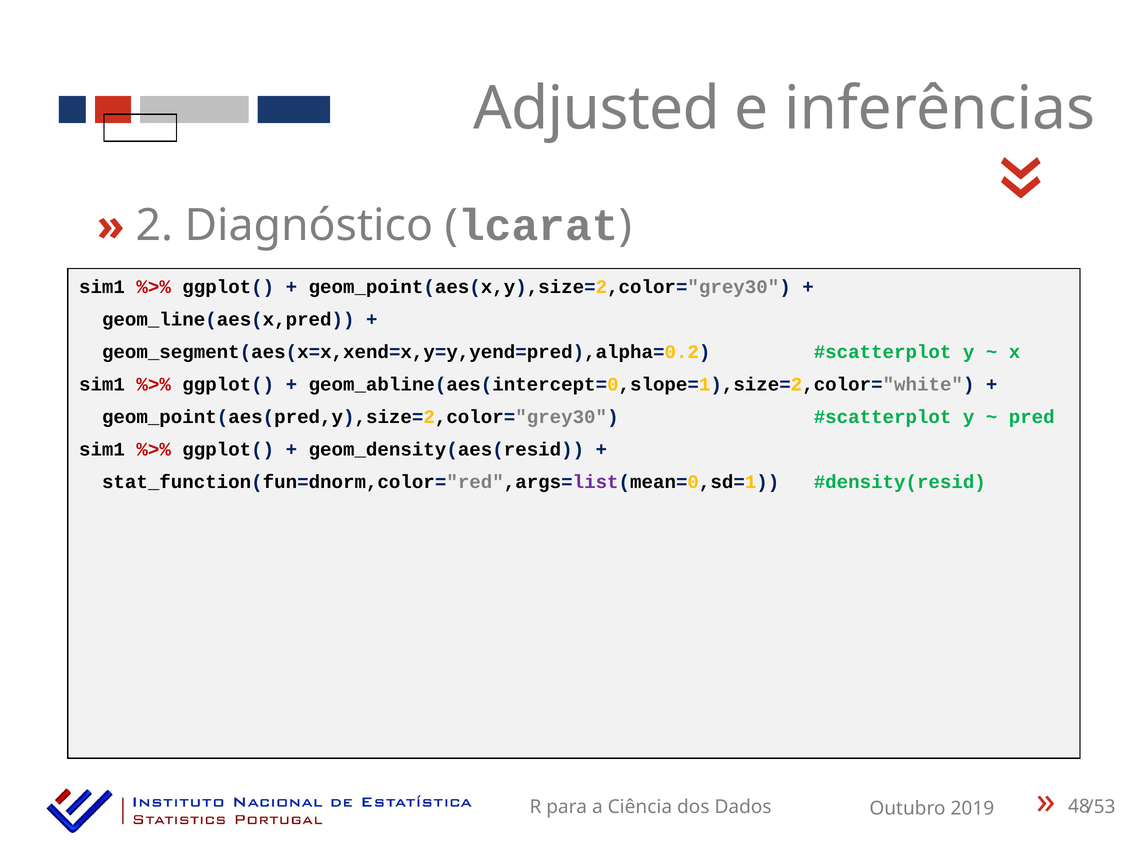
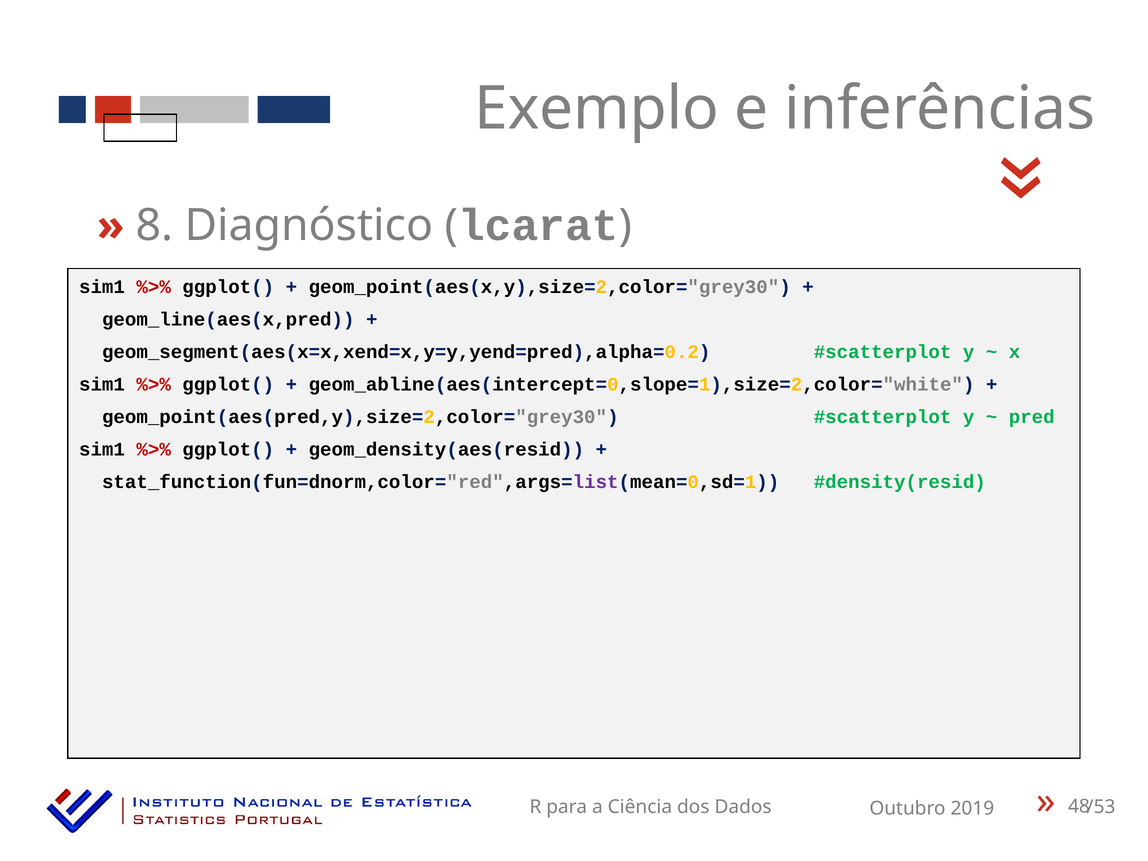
Adjusted: Adjusted -> Exemplo (596, 109)
2: 2 -> 8 (155, 226)
